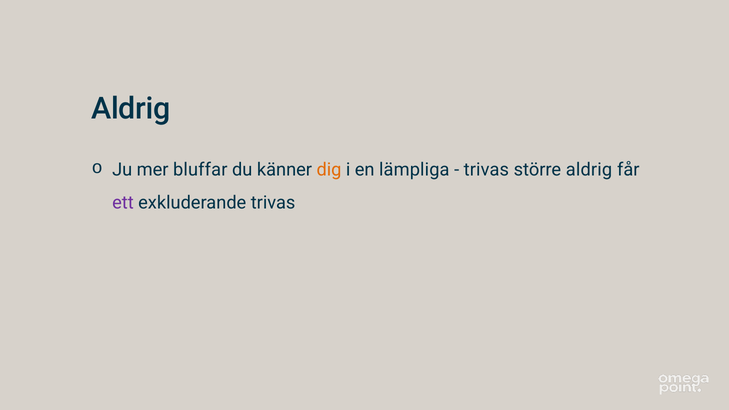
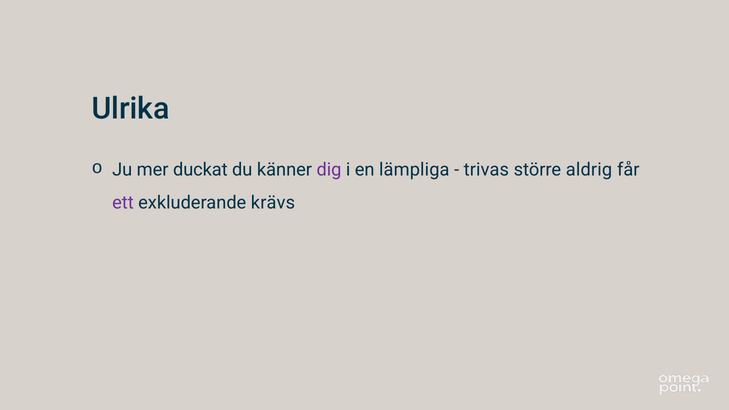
Aldrig: Aldrig -> Ulrika (131, 109)
bluffar: bluffar -> duckat (200, 170)
dig colour: orange -> purple (329, 170)
exkluderande trivas: trivas -> krävs (273, 203)
